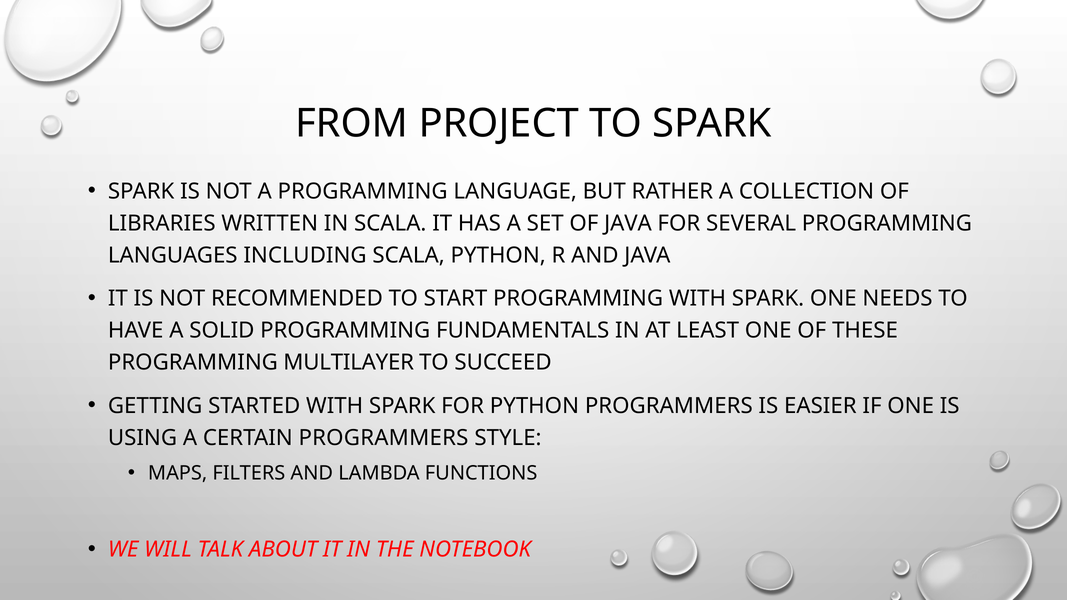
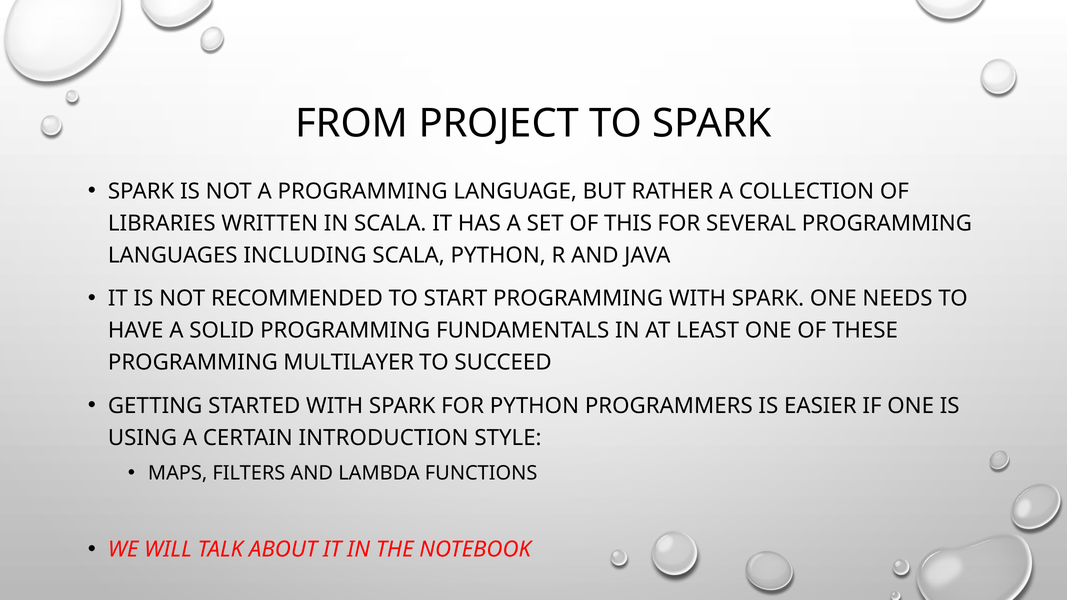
OF JAVA: JAVA -> THIS (628, 223)
CERTAIN PROGRAMMERS: PROGRAMMERS -> INTRODUCTION (384, 438)
